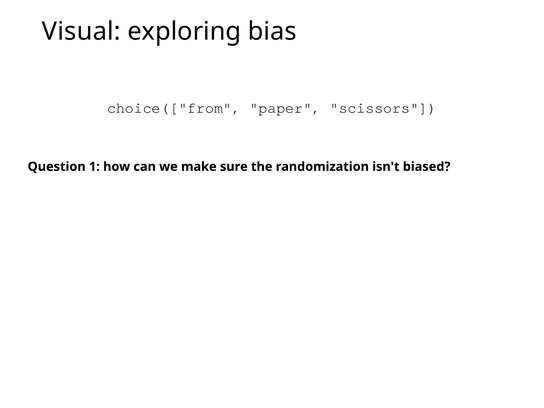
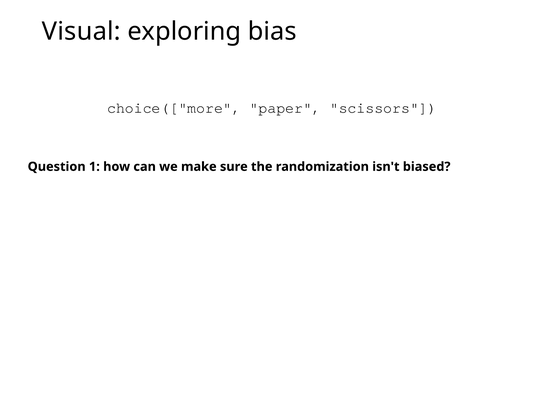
choice(["from: choice(["from -> choice(["more (174, 108)
